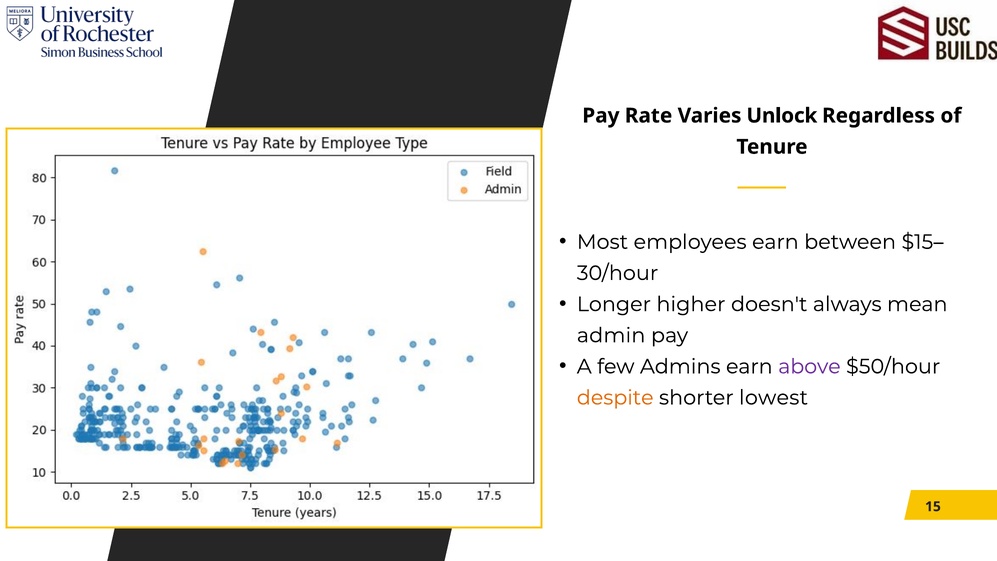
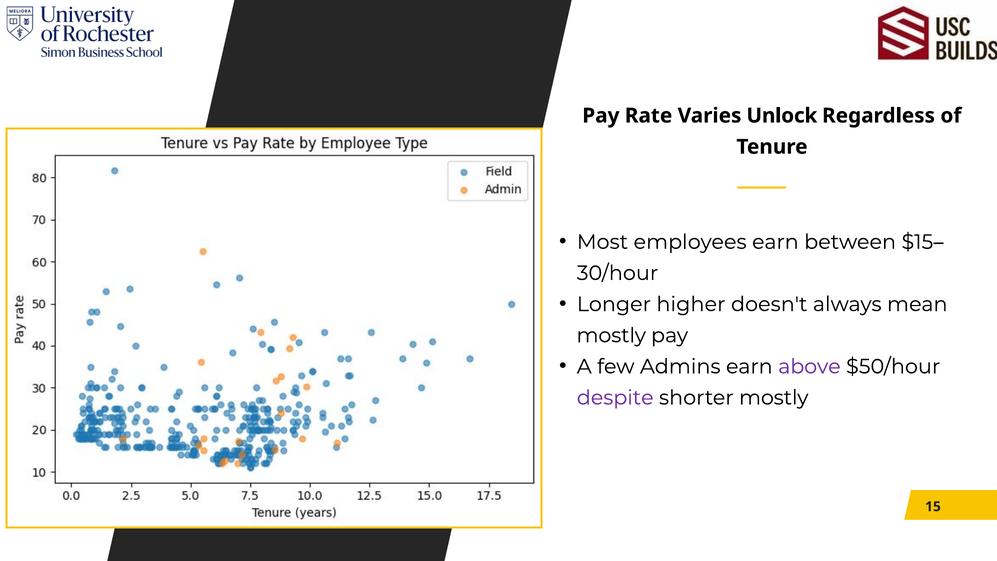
admin: admin -> mostly (611, 335)
despite colour: orange -> purple (615, 398)
shorter lowest: lowest -> mostly (774, 398)
